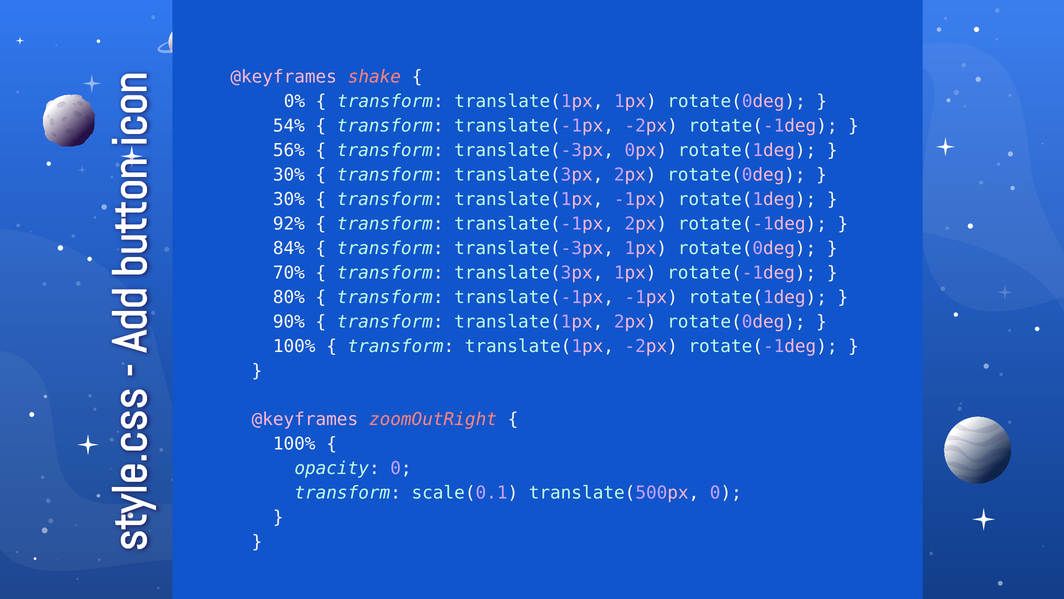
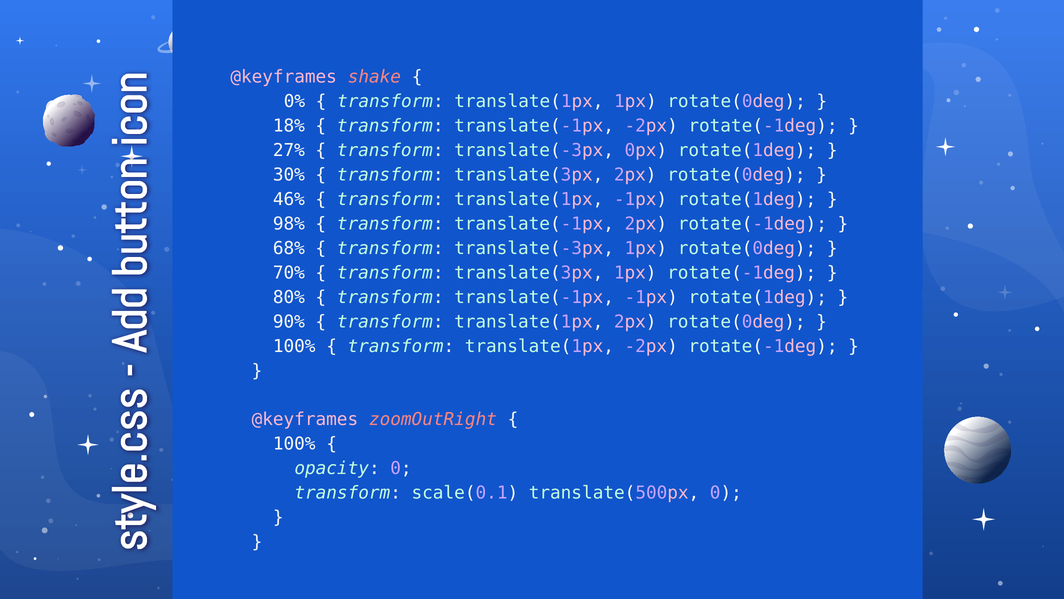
54%: 54% -> 18% (289, 126)
56%: 56% -> 27% (289, 150)
30%: 30% -> 46% (289, 199)
92%: 92% -> 98% (289, 224)
84%: 84% -> 68% (289, 248)
